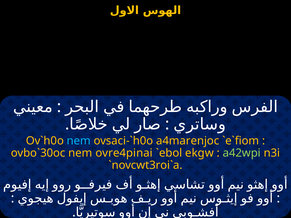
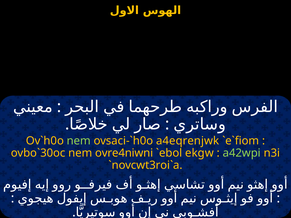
nem colour: light blue -> light green (79, 141)
a4marenjoc: a4marenjoc -> a4eqrenjwk (188, 141)
ovre4pinai: ovre4pinai -> ovre4niwni (124, 153)
